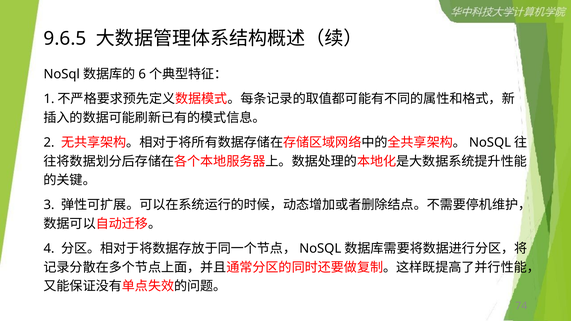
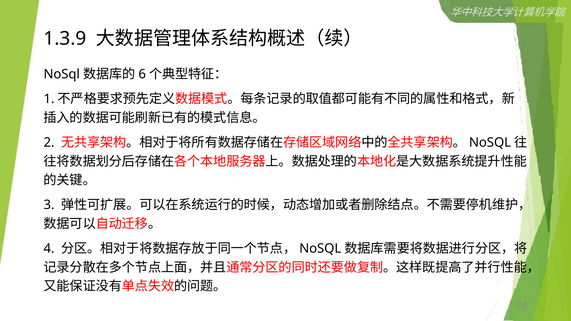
9.6.5: 9.6.5 -> 1.3.9 (65, 39)
